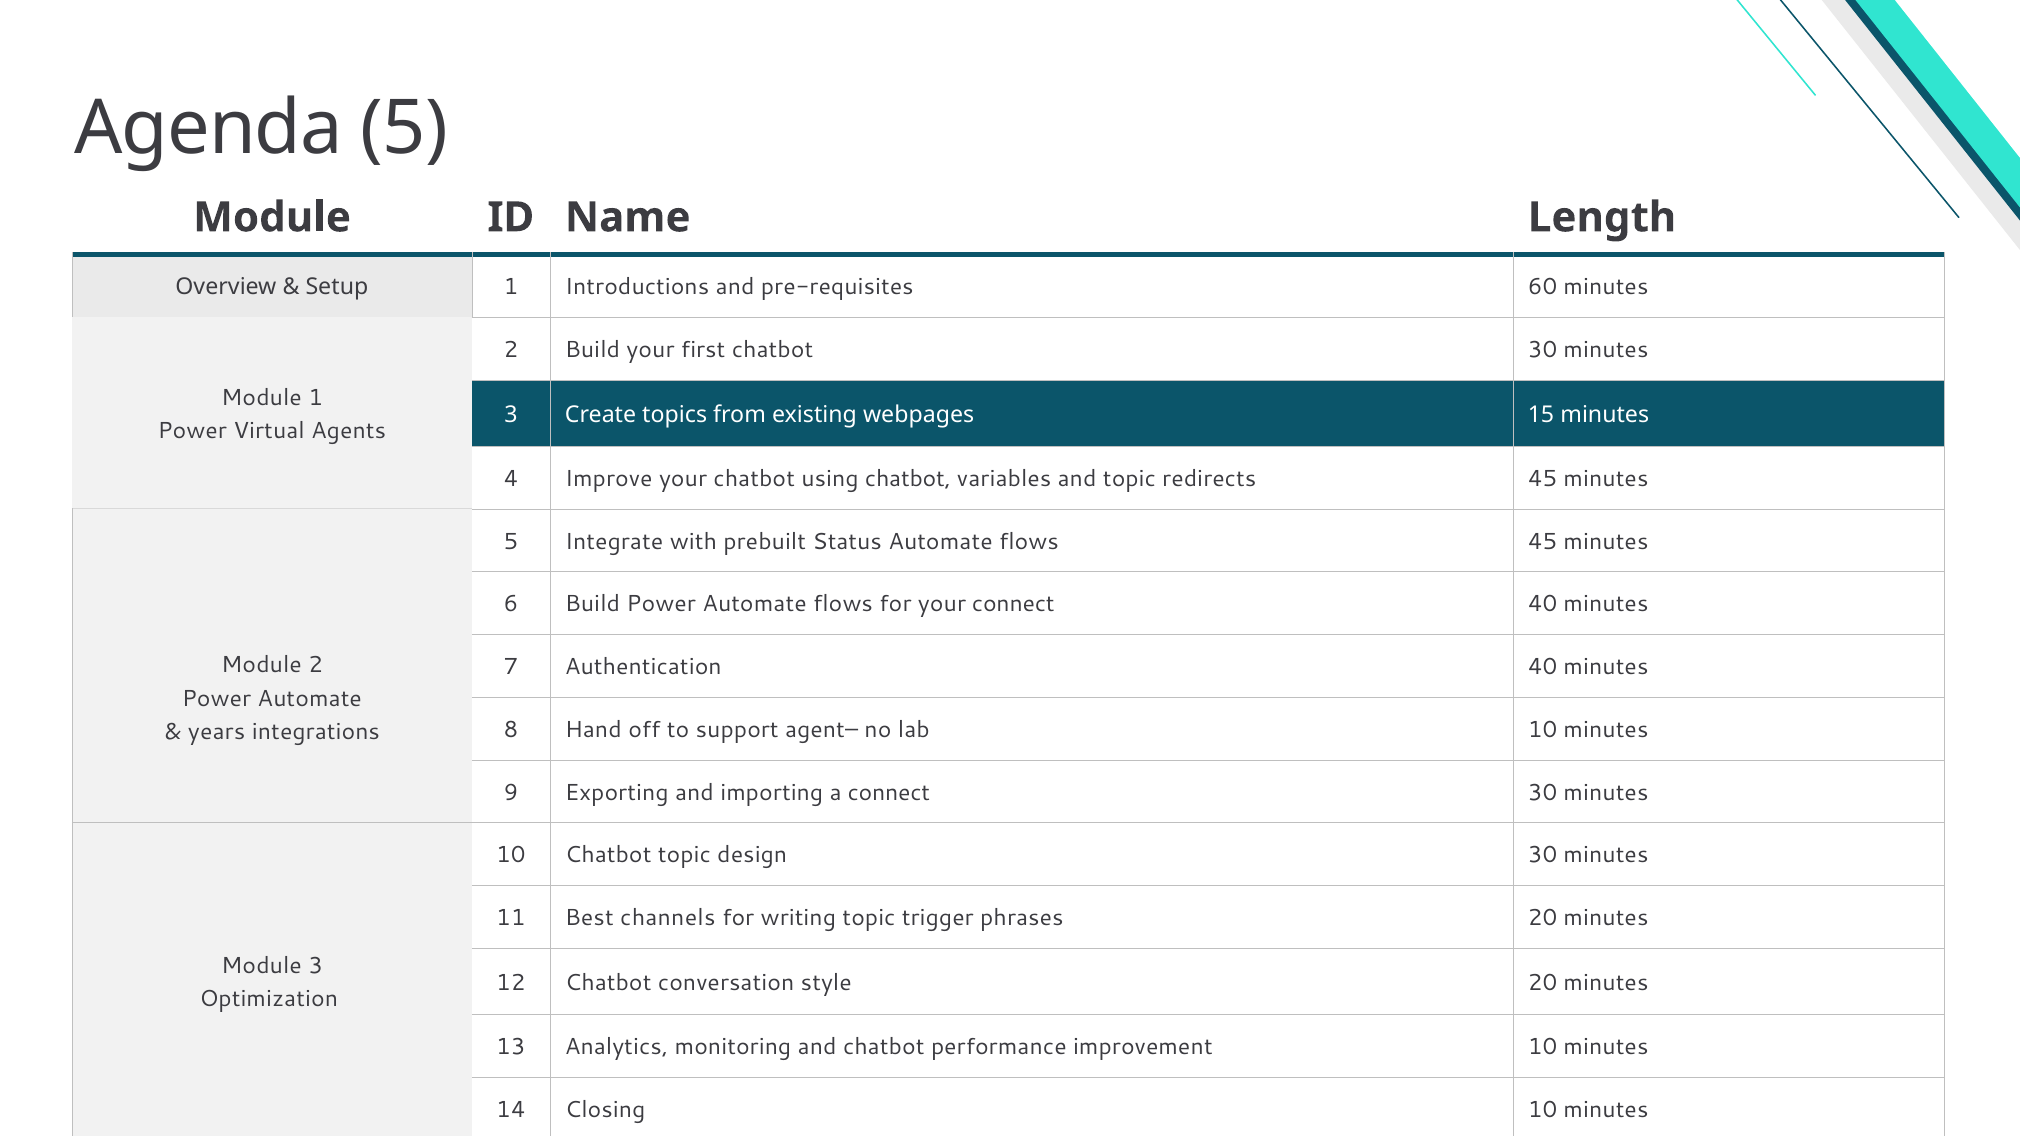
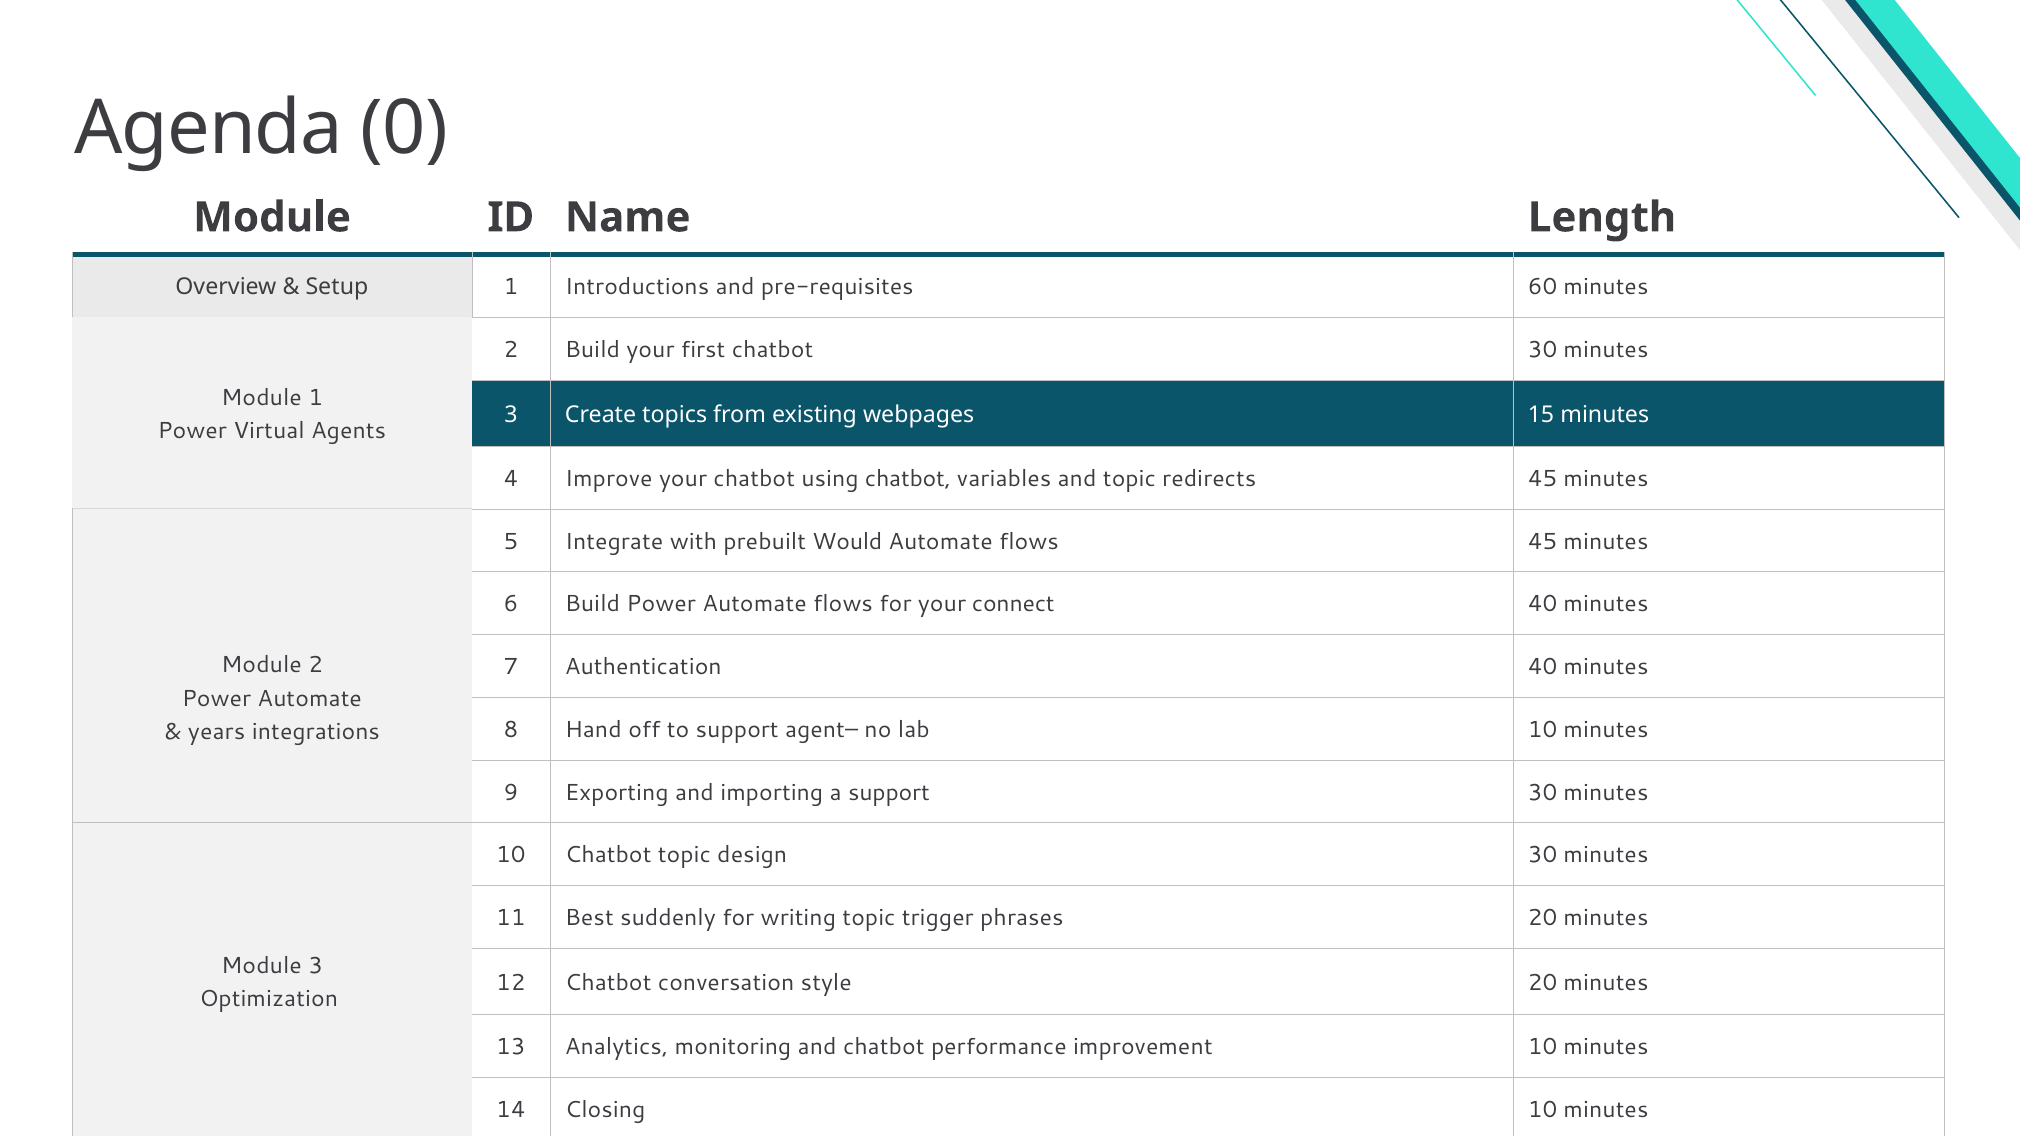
Agenda 5: 5 -> 0 (404, 129)
Status: Status -> Would (847, 542)
a connect: connect -> support (889, 793)
channels: channels -> suddenly (668, 918)
